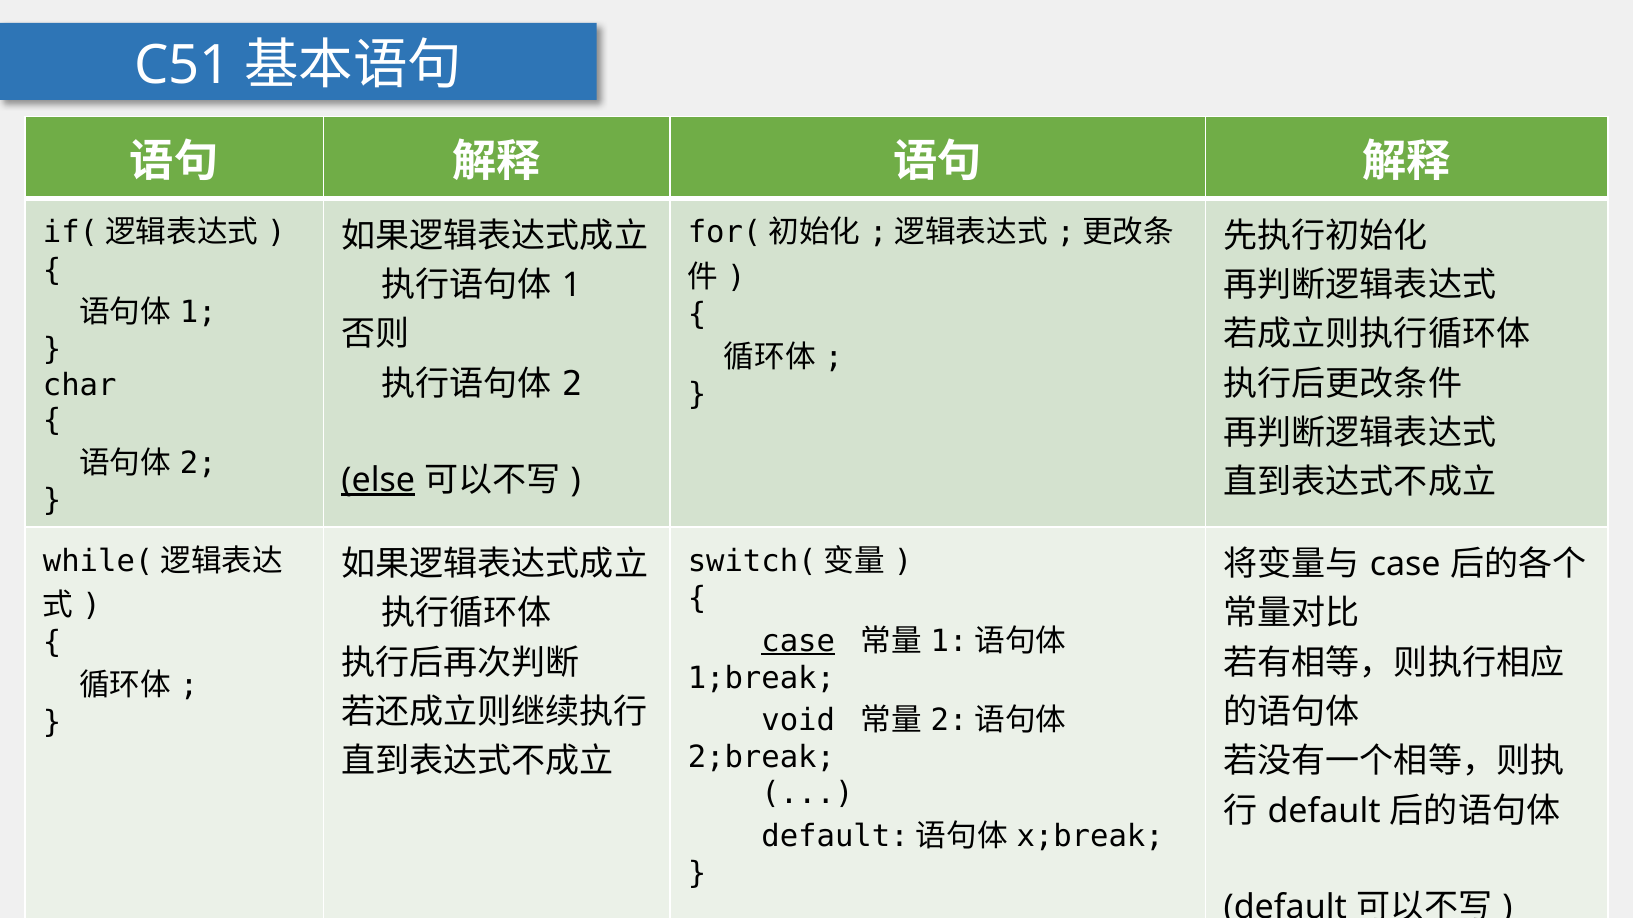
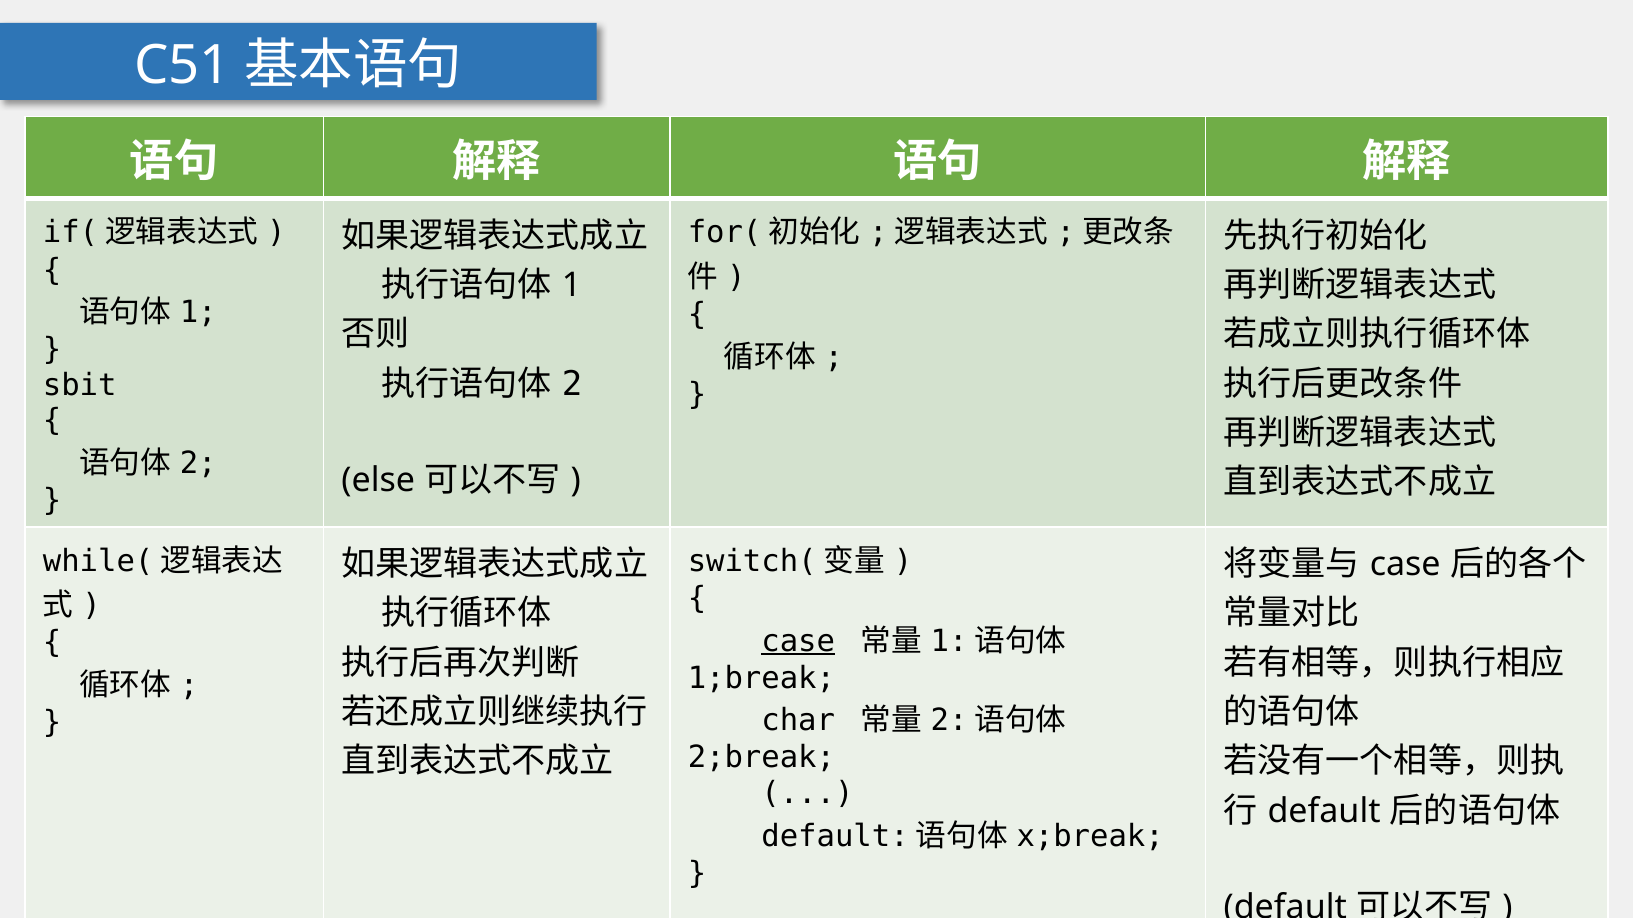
char: char -> sbit (80, 386)
else underline: present -> none (378, 480)
void: void -> char (798, 721)
